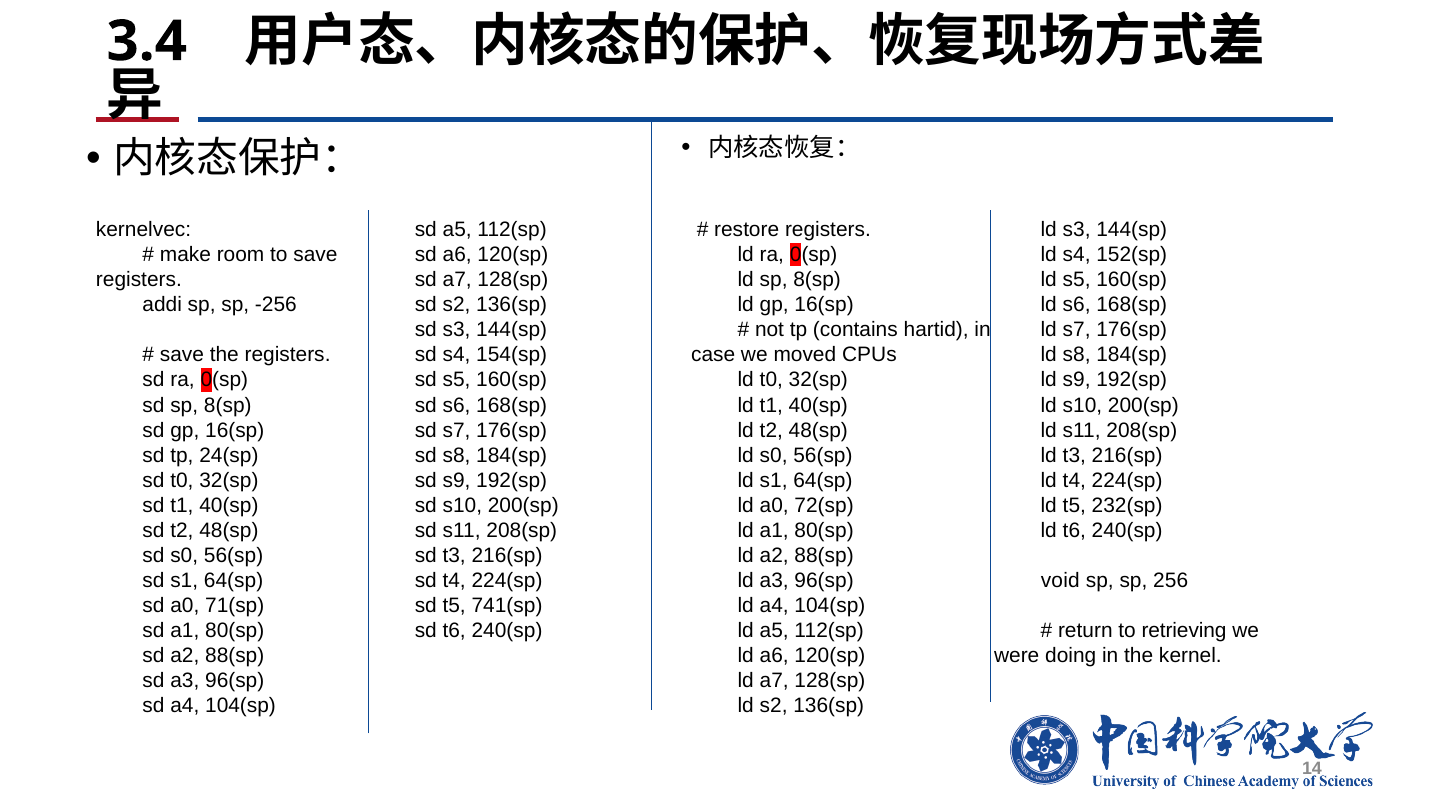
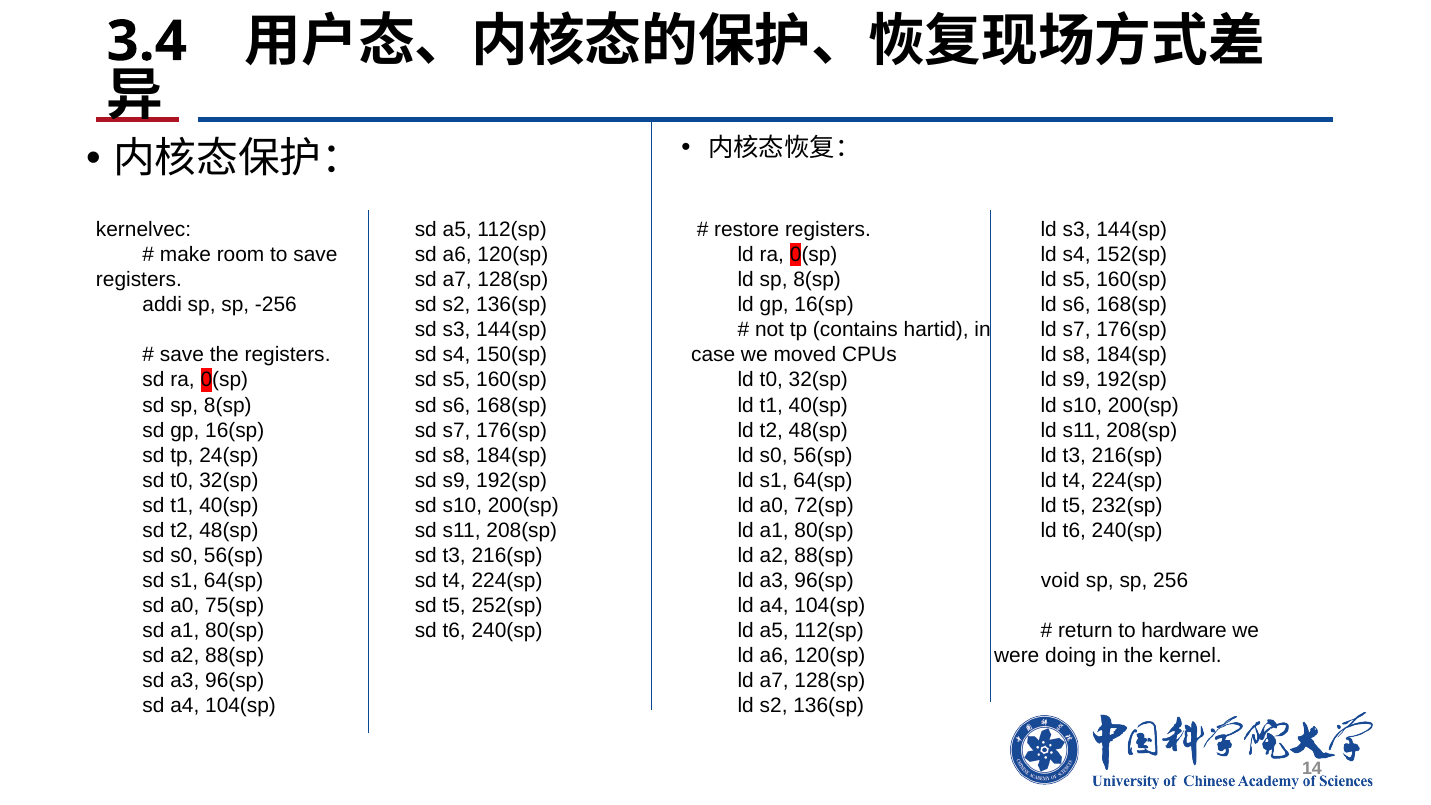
154(sp: 154(sp -> 150(sp (512, 355)
71(sp: 71(sp -> 75(sp (235, 606)
741(sp: 741(sp -> 252(sp (507, 606)
retrieving: retrieving -> hardware (1184, 631)
